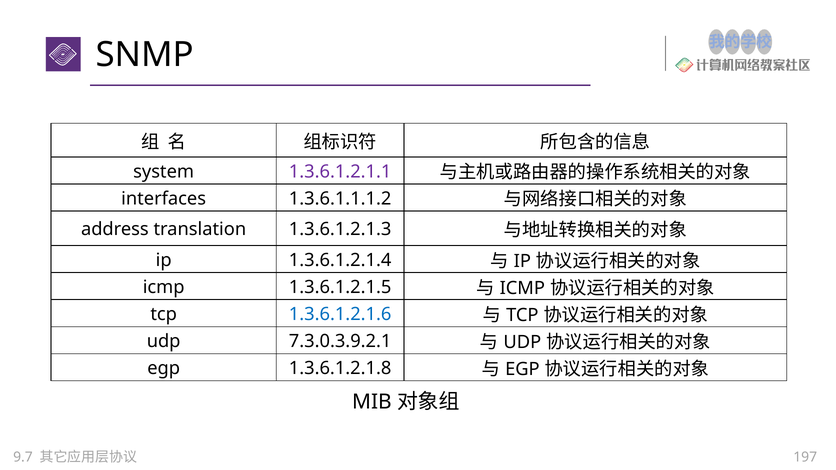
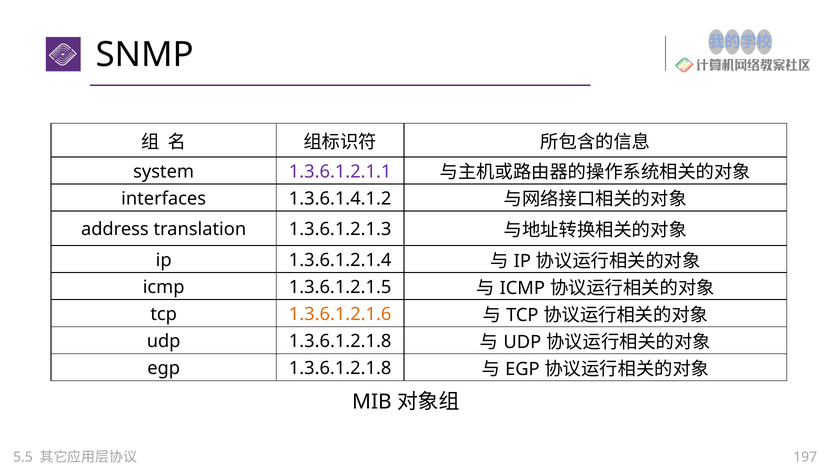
1.3.6.1.1.1.2: 1.3.6.1.1.1.2 -> 1.3.6.1.4.1.2 (340, 199)
1.3.6.1.2.1.6 colour: blue -> orange (340, 314)
udp 7.3.0.3.9.2.1: 7.3.0.3.9.2.1 -> 1.3.6.1.2.1.8 (340, 341)
9.7: 9.7 -> 5.5 (23, 458)
